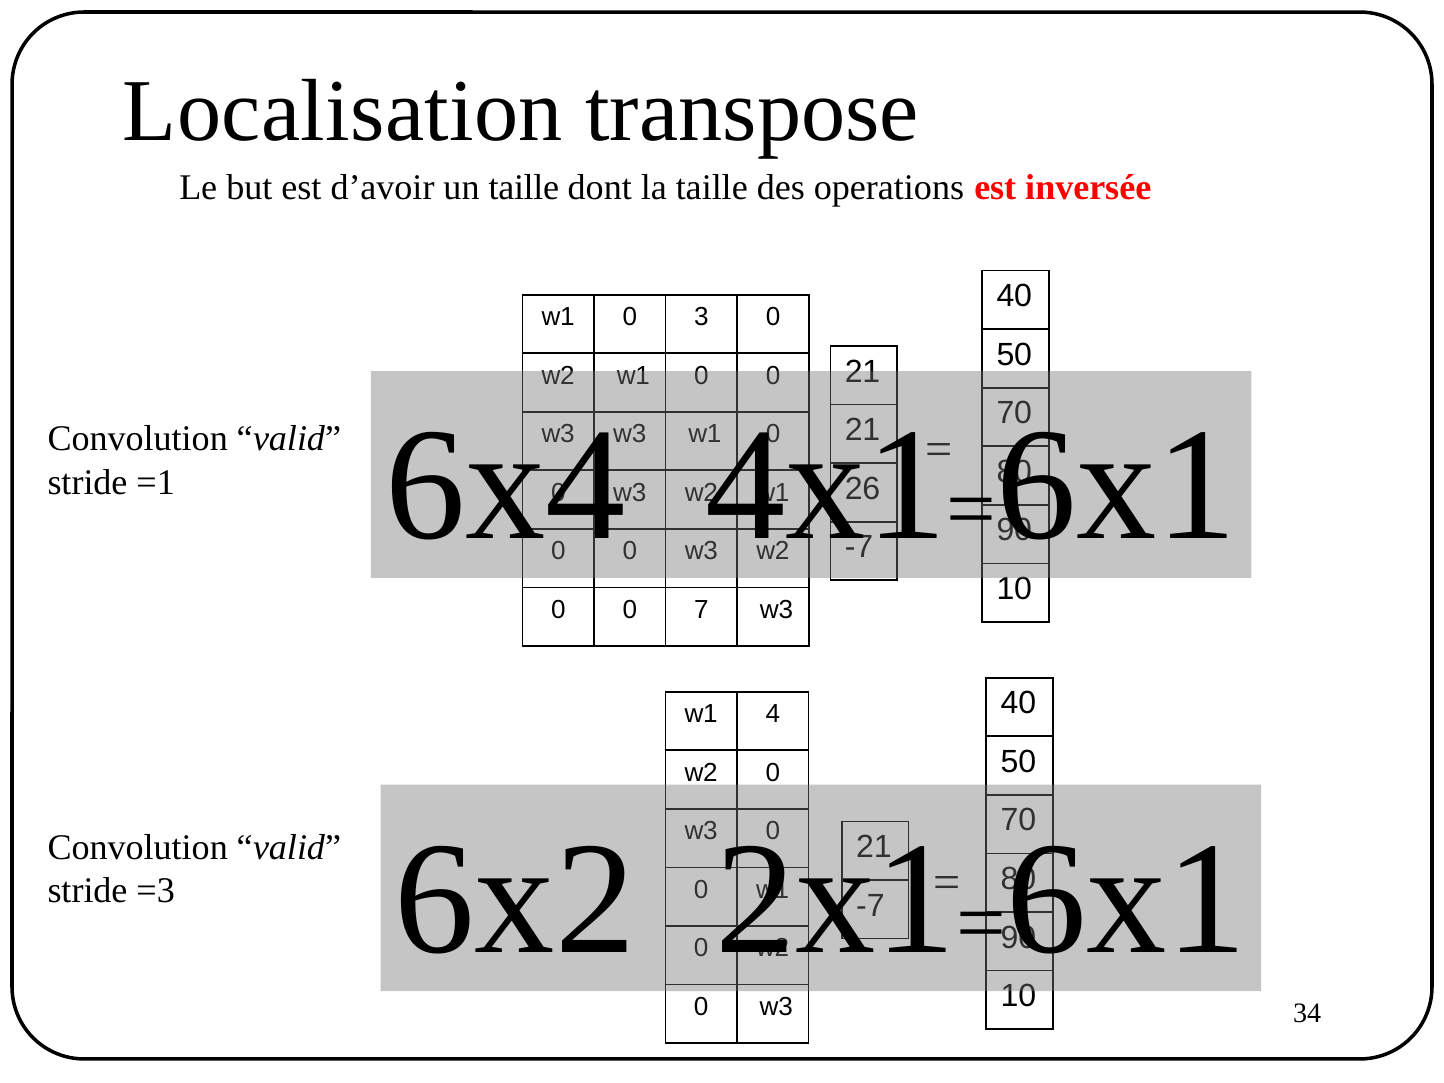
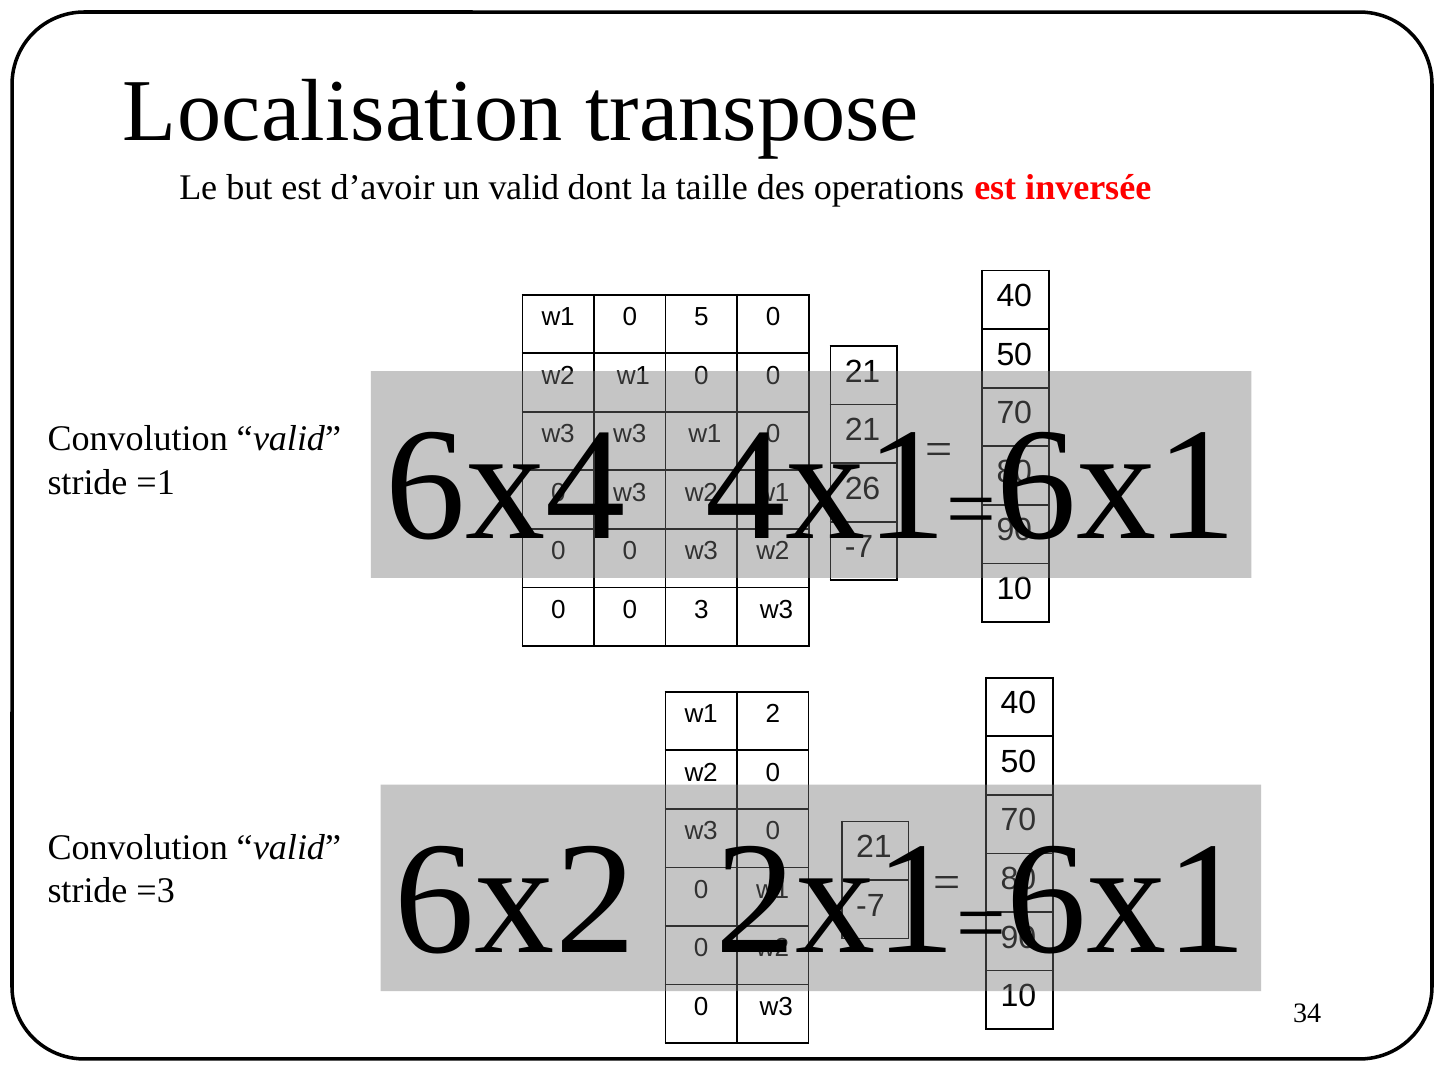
un taille: taille -> valid (524, 188)
3: 3 -> 5 (701, 317)
7: 7 -> 3 (701, 610)
4: 4 -> 2 (773, 714)
